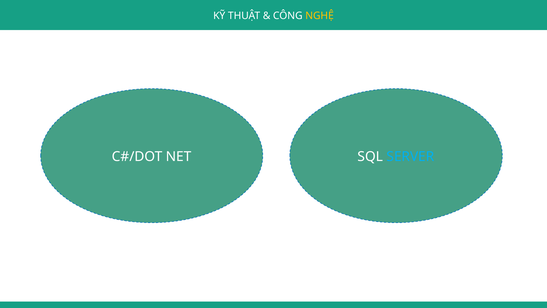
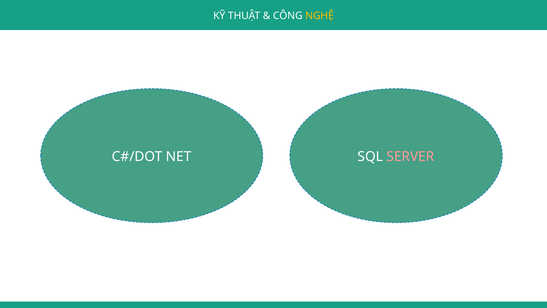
SERVER colour: light blue -> pink (410, 156)
